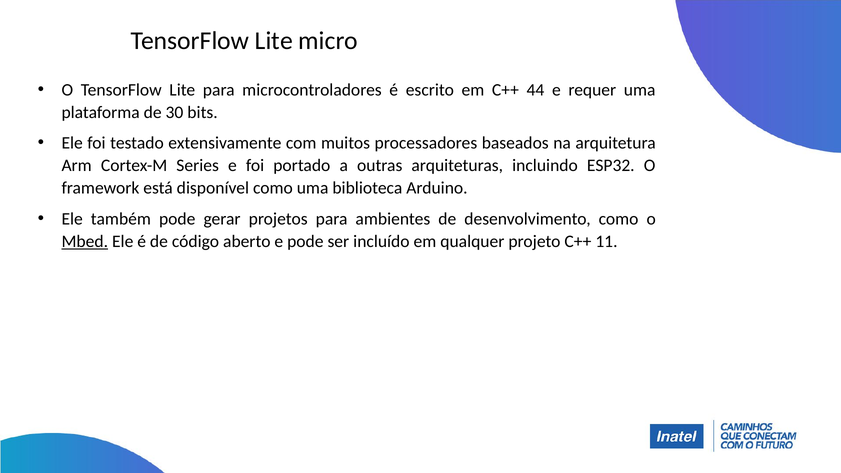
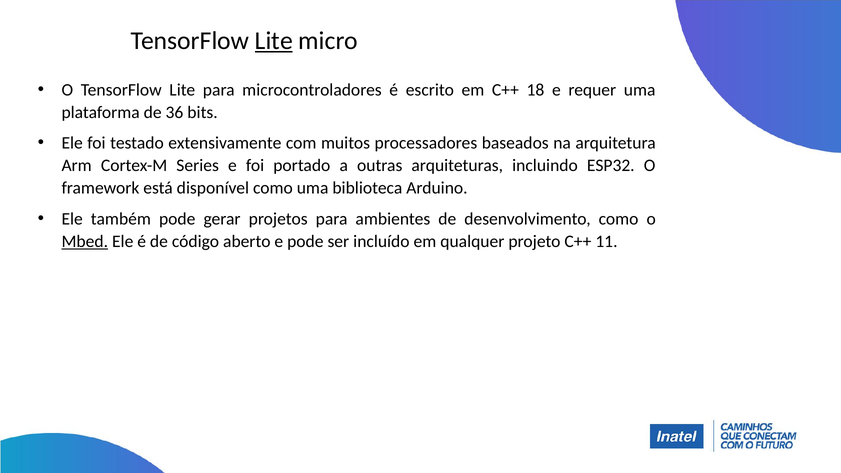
Lite underline: none -> present (274, 41)
44: 44 -> 18 (535, 90)
30: 30 -> 36 (174, 112)
